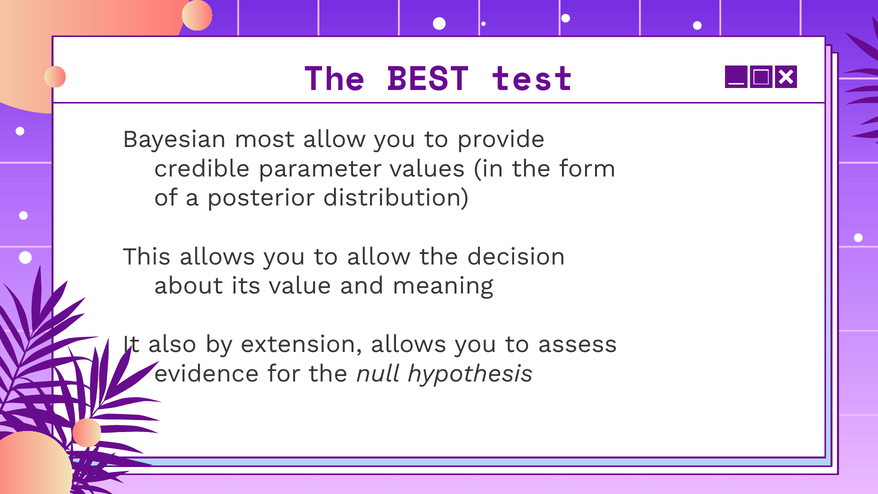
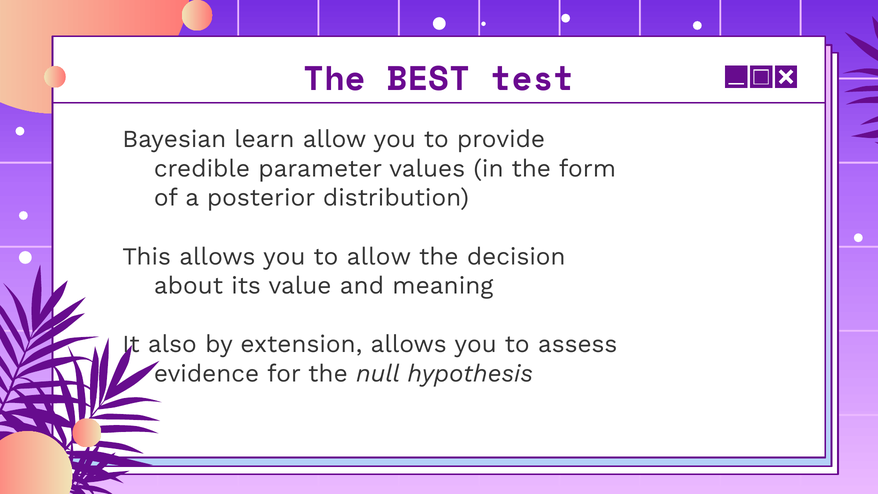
most: most -> learn (264, 139)
